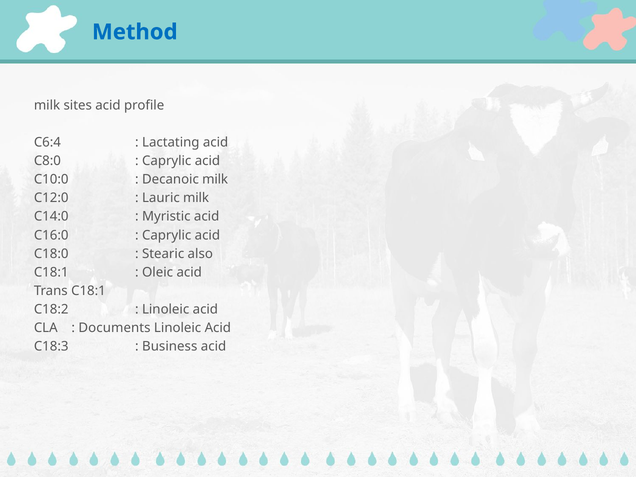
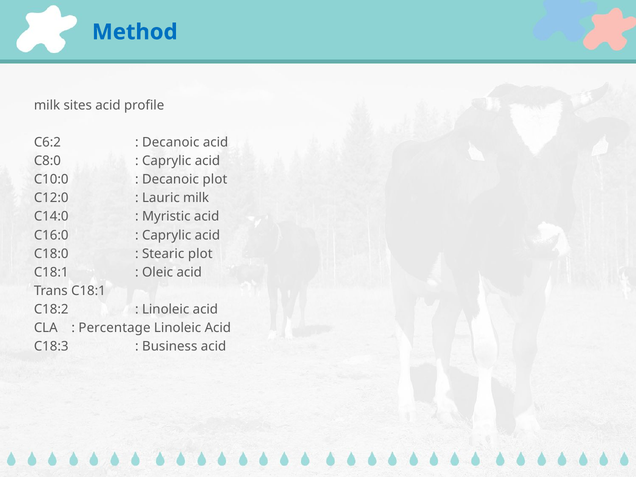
C6:4: C6:4 -> C6:2 (47, 142)
Lactating: Lactating -> Decanoic (171, 142)
Decanoic milk: milk -> plot (215, 180)
Stearic also: also -> plot (200, 254)
Documents: Documents -> Percentage (114, 328)
